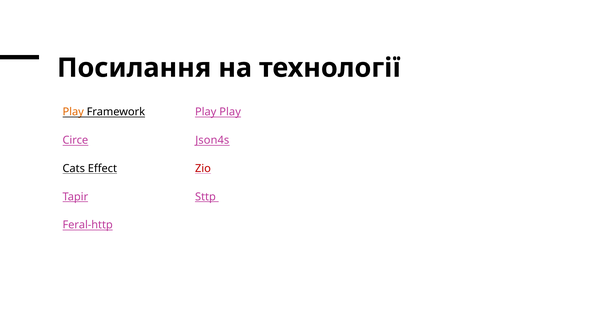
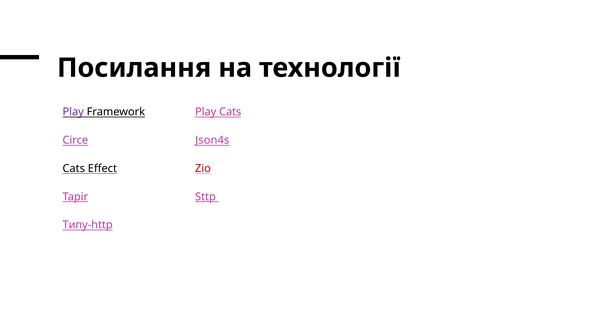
Play colour: orange -> purple (73, 112)
Play Play: Play -> Cats (230, 112)
Feral-http: Feral-http -> Типу-http (88, 225)
